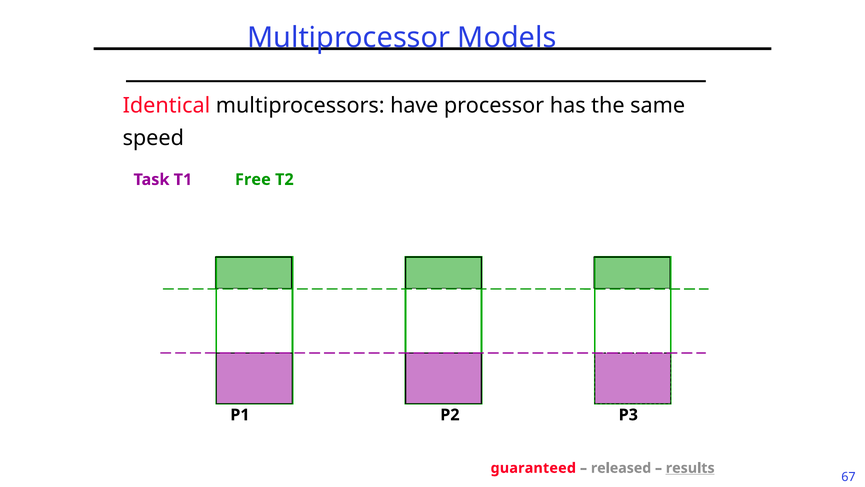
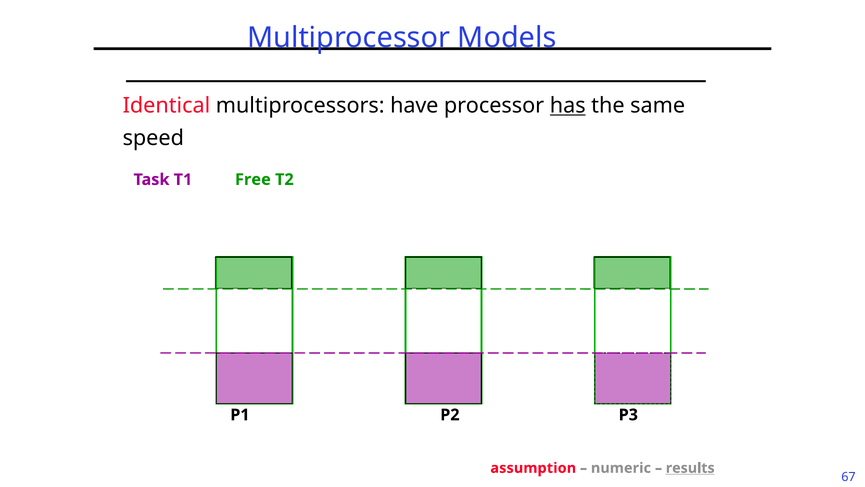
has underline: none -> present (568, 106)
guaranteed: guaranteed -> assumption (533, 468)
released: released -> numeric (621, 468)
